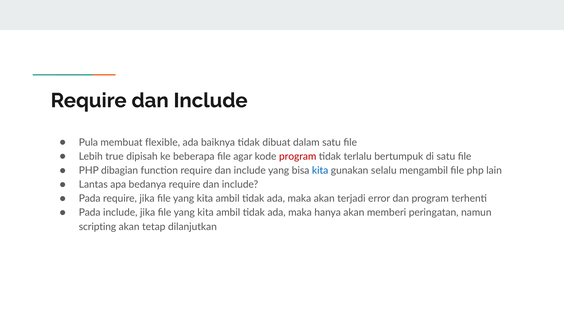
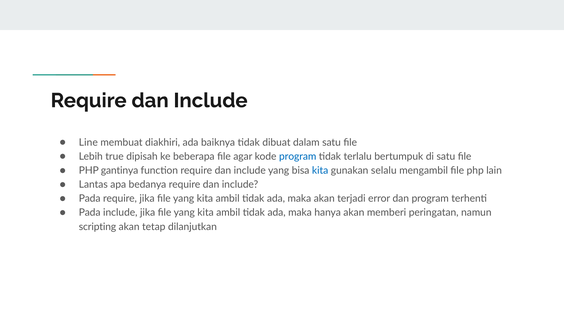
Pula: Pula -> Line (88, 143)
flexible: flexible -> diakhiri (163, 143)
program colour: red -> blue (298, 157)
dibagian: dibagian -> gantinya (120, 171)
